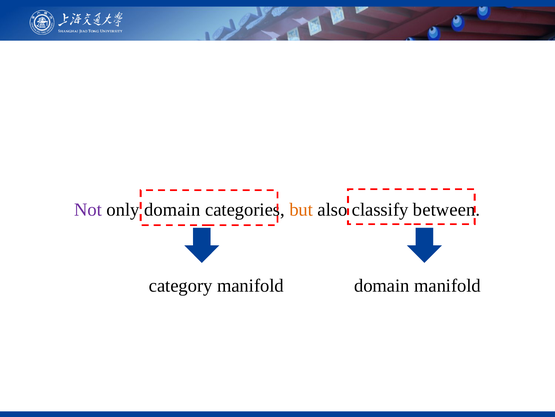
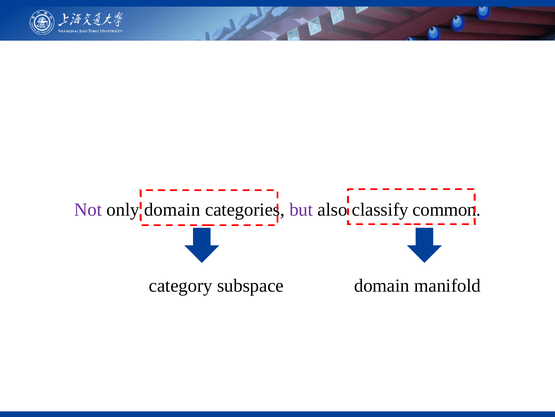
but colour: orange -> purple (301, 209)
between: between -> common (447, 209)
category manifold: manifold -> subspace (250, 285)
